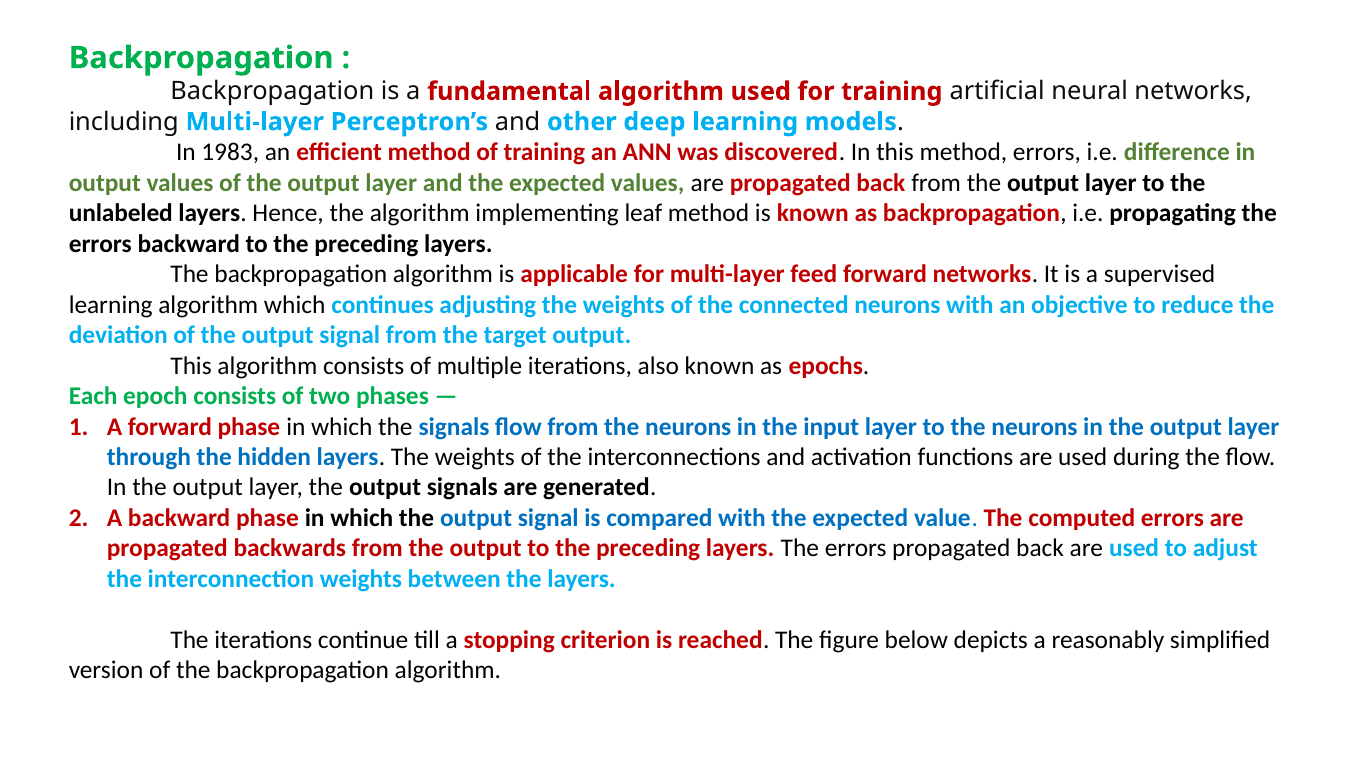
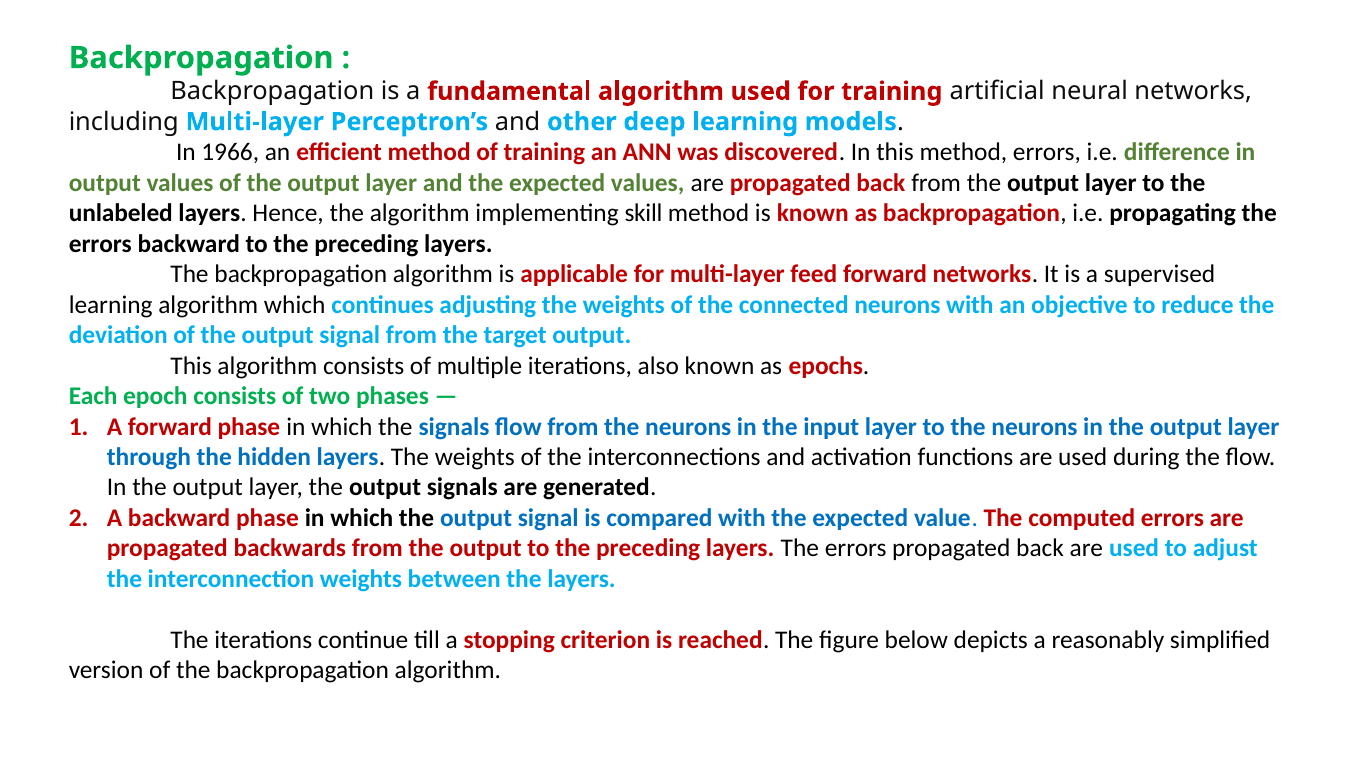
1983: 1983 -> 1966 (230, 152)
leaf: leaf -> skill (643, 213)
